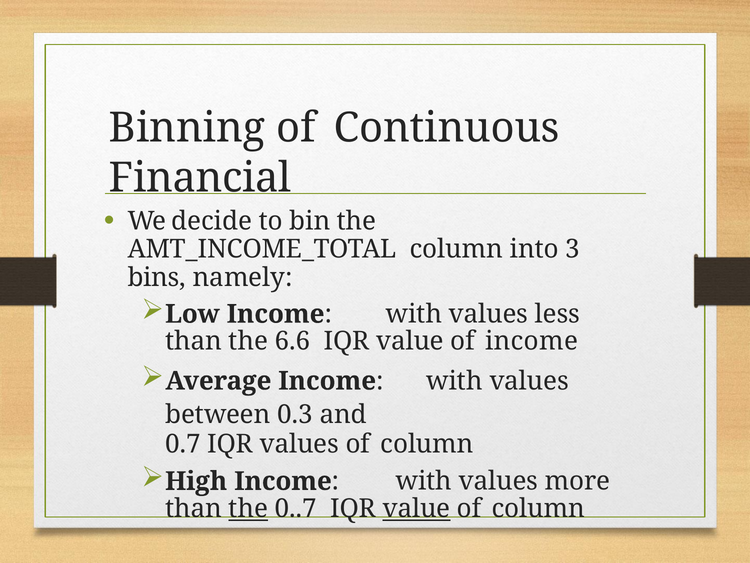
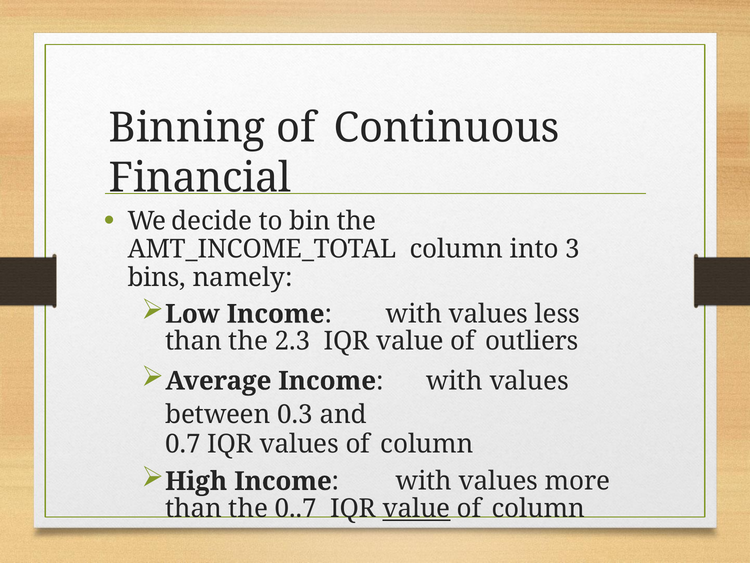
6.6: 6.6 -> 2.3 (293, 341)
of income: income -> outliers (532, 341)
the underline: present -> none (248, 508)
